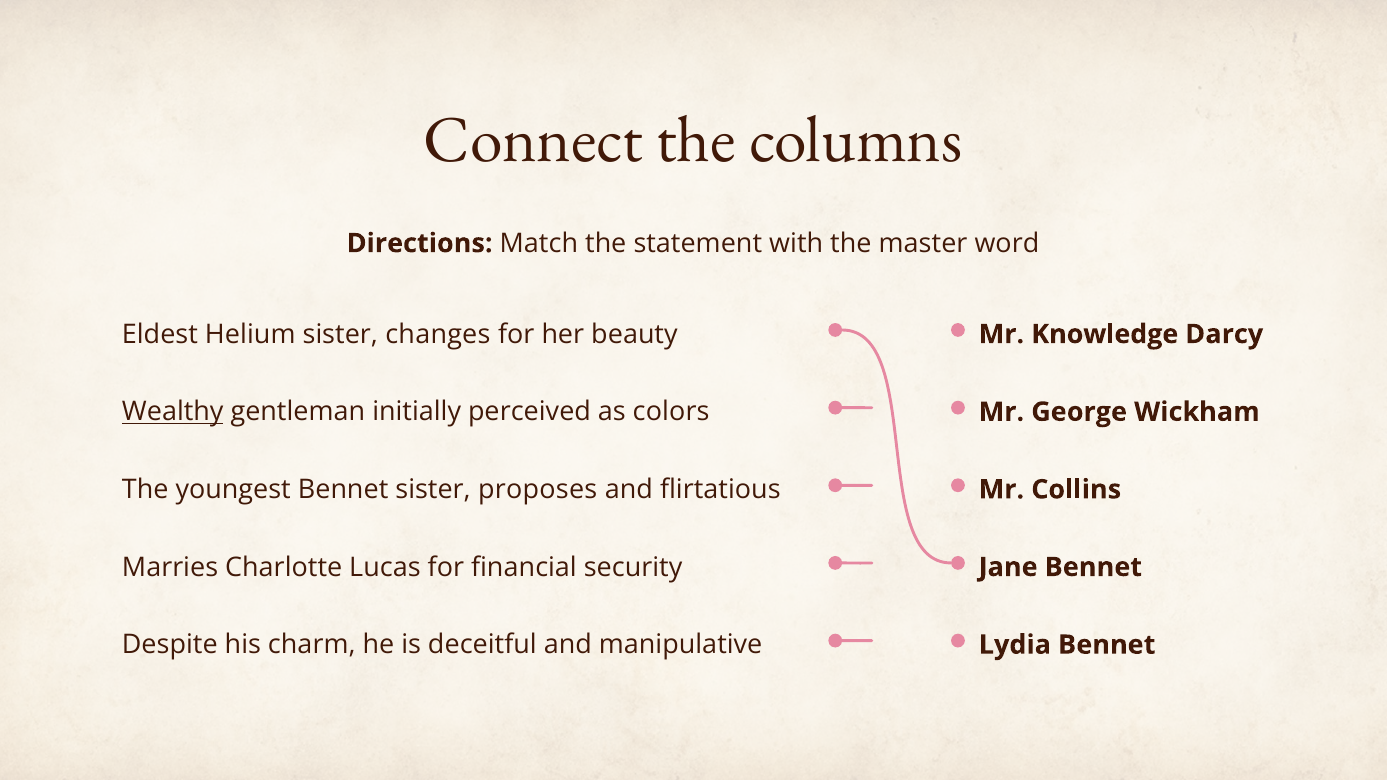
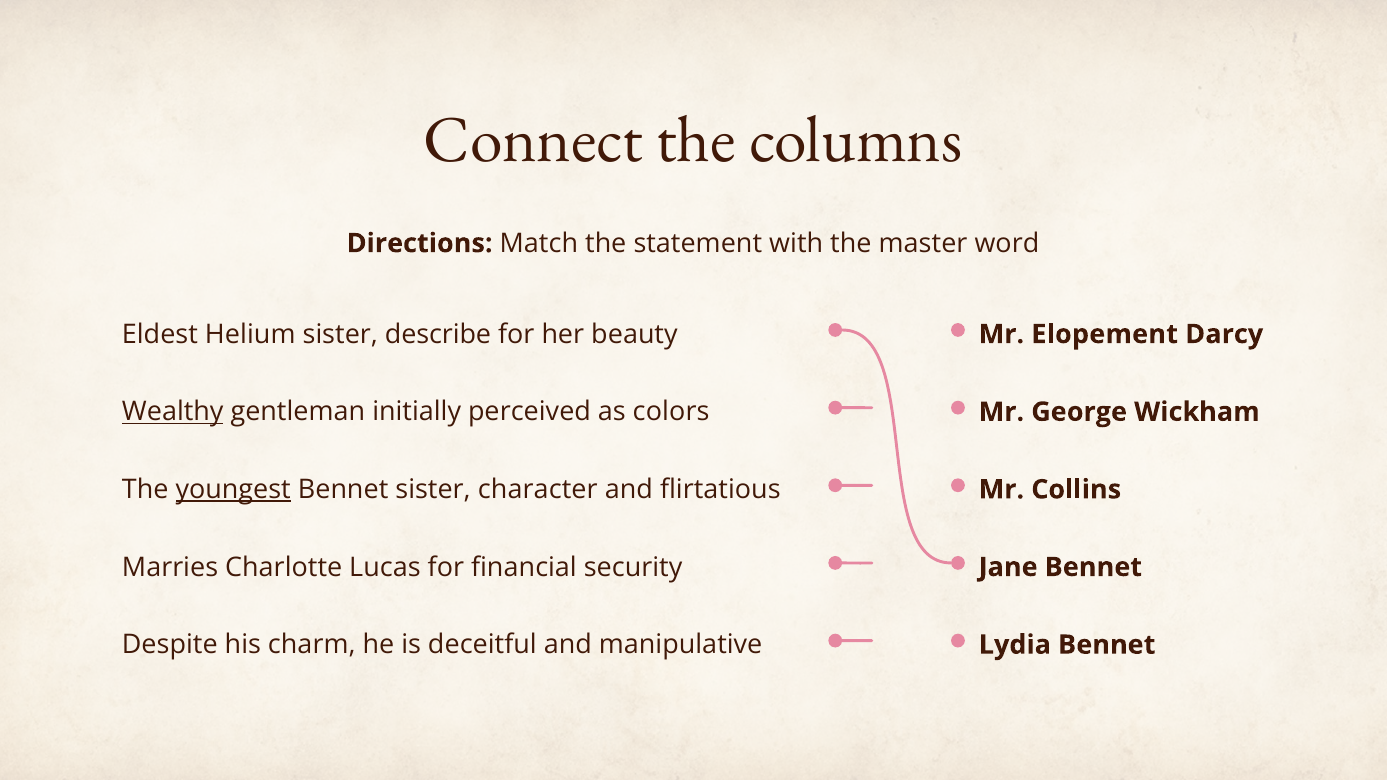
Knowledge: Knowledge -> Elopement (1105, 334)
changes: changes -> describe (438, 334)
youngest underline: none -> present (233, 490)
proposes: proposes -> character (538, 490)
